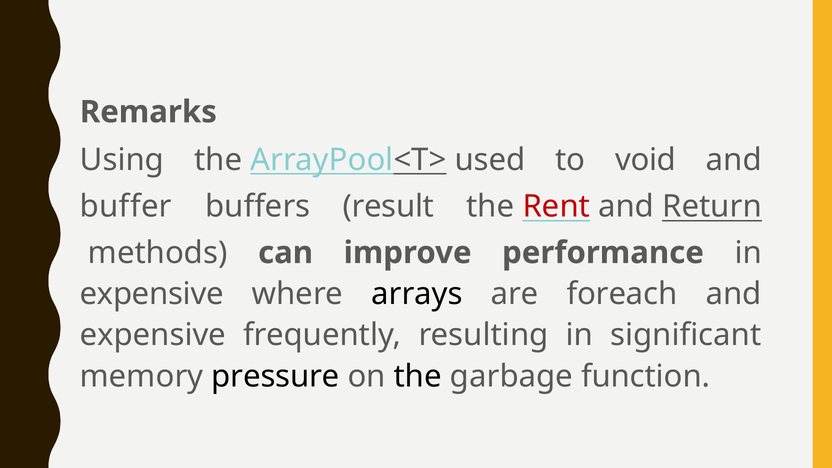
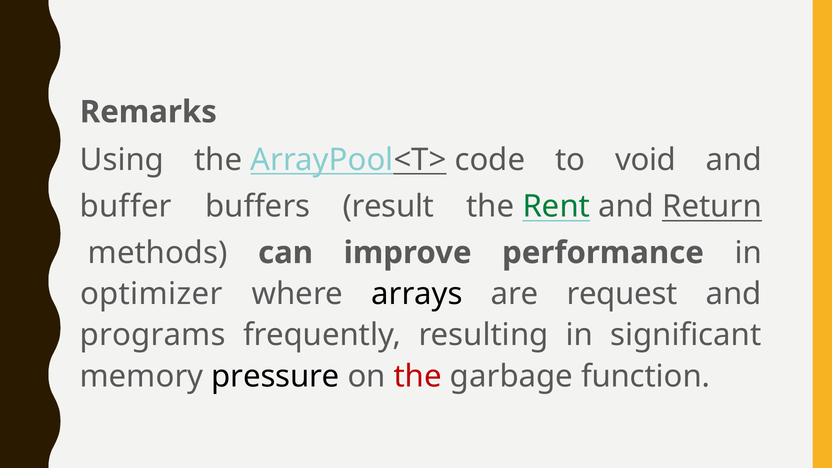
used: used -> code (490, 160)
Rent colour: red -> green (556, 207)
expensive: expensive -> optimizer (151, 294)
foreach: foreach -> request (622, 294)
expensive: expensive -> programs (153, 335)
the colour: black -> red (418, 376)
